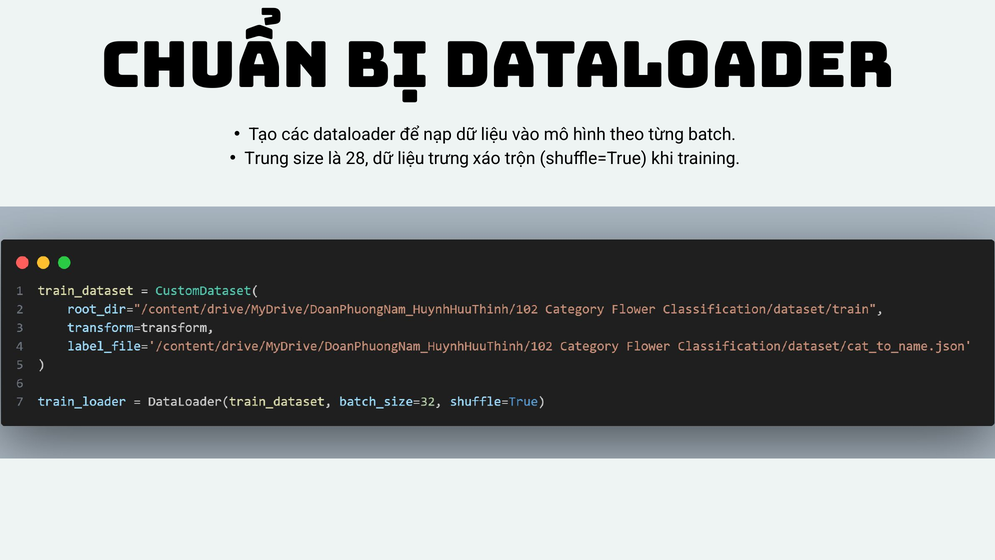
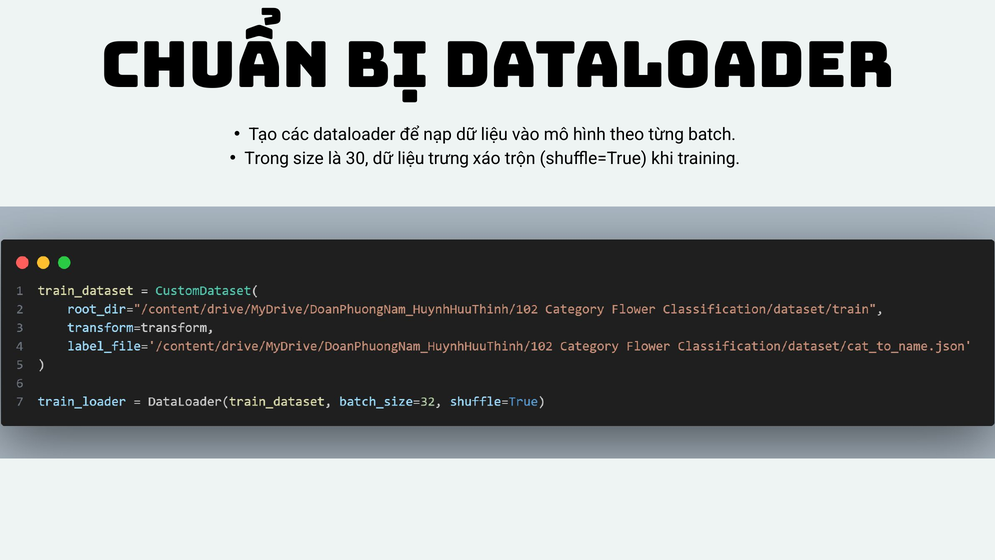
Trung: Trung -> Trong (267, 159)
28: 28 -> 30 (357, 159)
